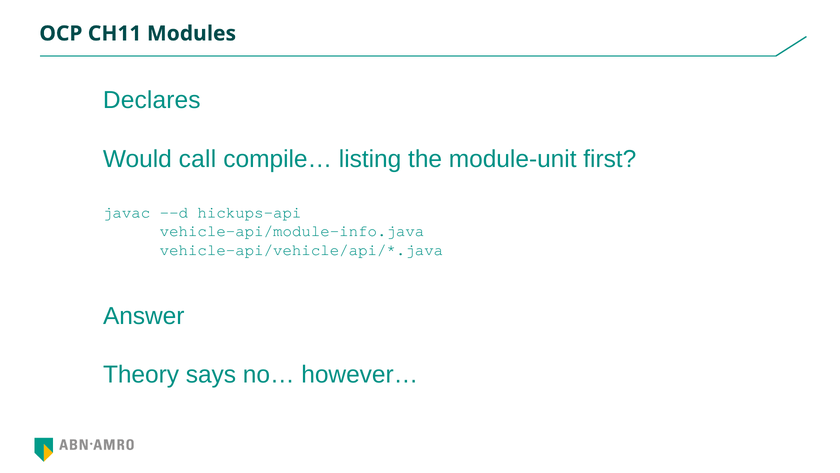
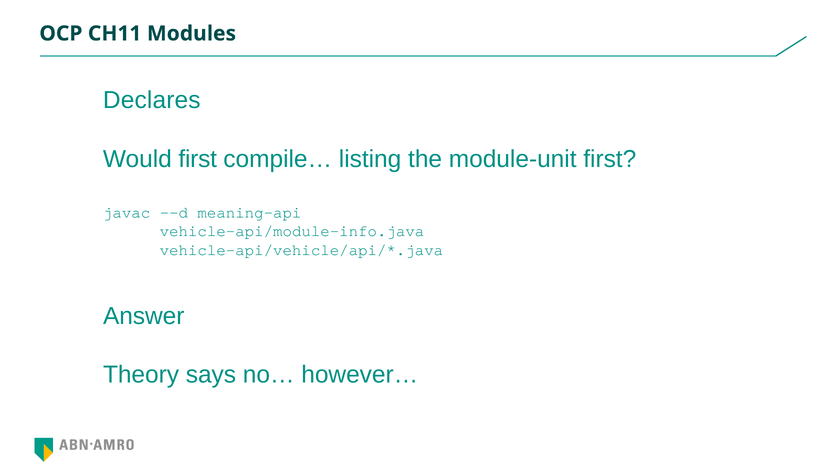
Would call: call -> first (198, 159)
hickups-api: hickups-api -> meaning-api (249, 212)
